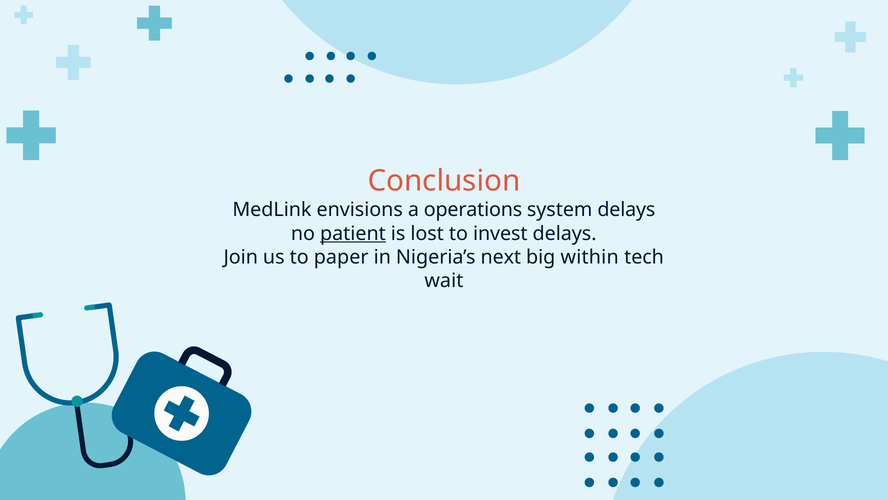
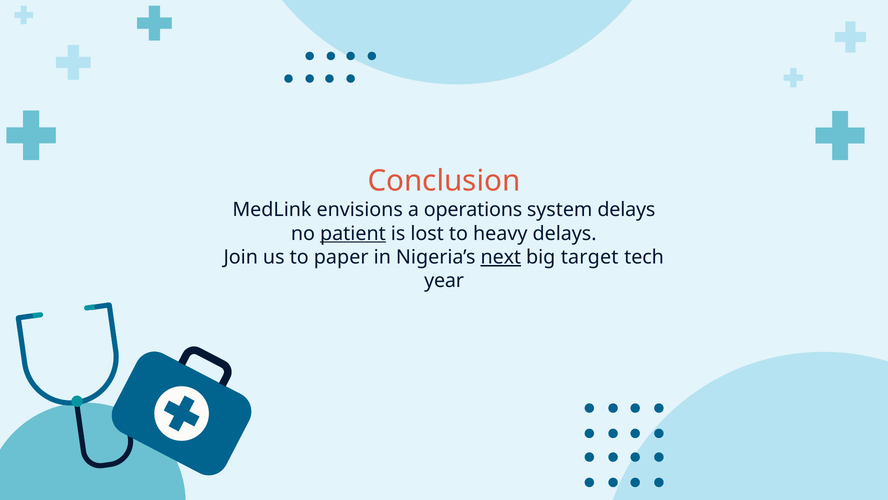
invest: invest -> heavy (500, 233)
next underline: none -> present (501, 257)
within: within -> target (590, 257)
wait: wait -> year (444, 281)
